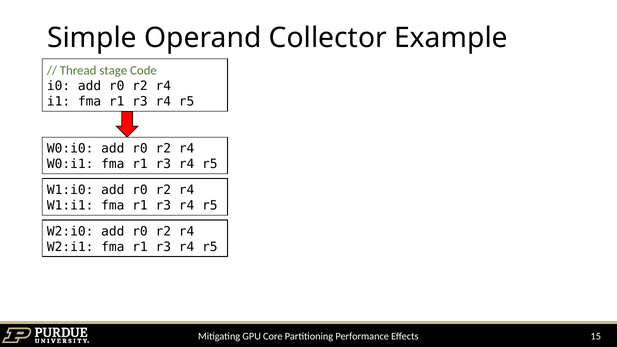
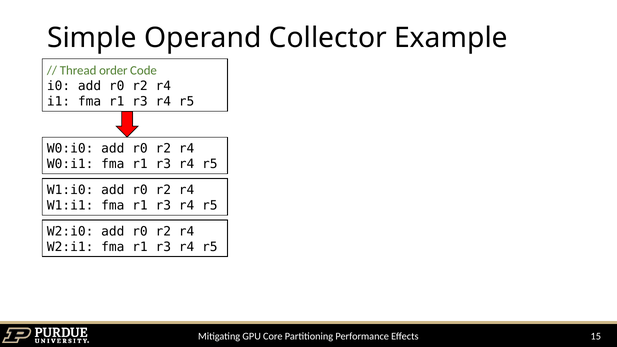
stage: stage -> order (113, 71)
